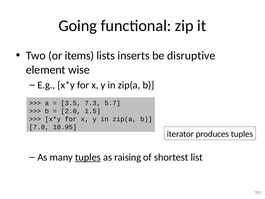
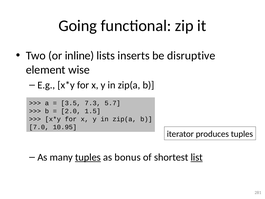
items: items -> inline (79, 56)
raising: raising -> bonus (128, 157)
list underline: none -> present (197, 157)
